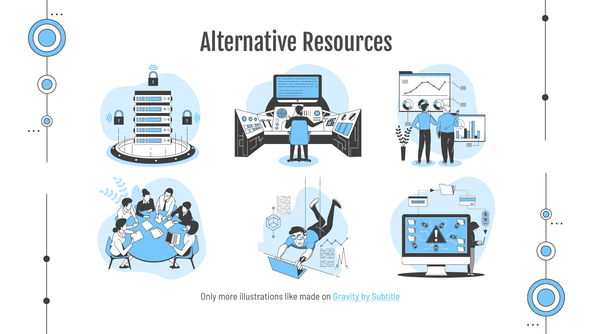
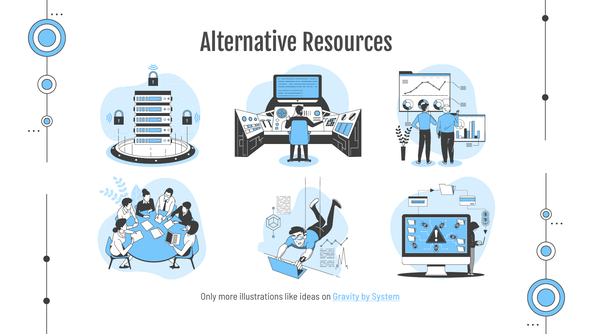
made: made -> ideas (310, 296)
Subtitle: Subtitle -> System (386, 296)
